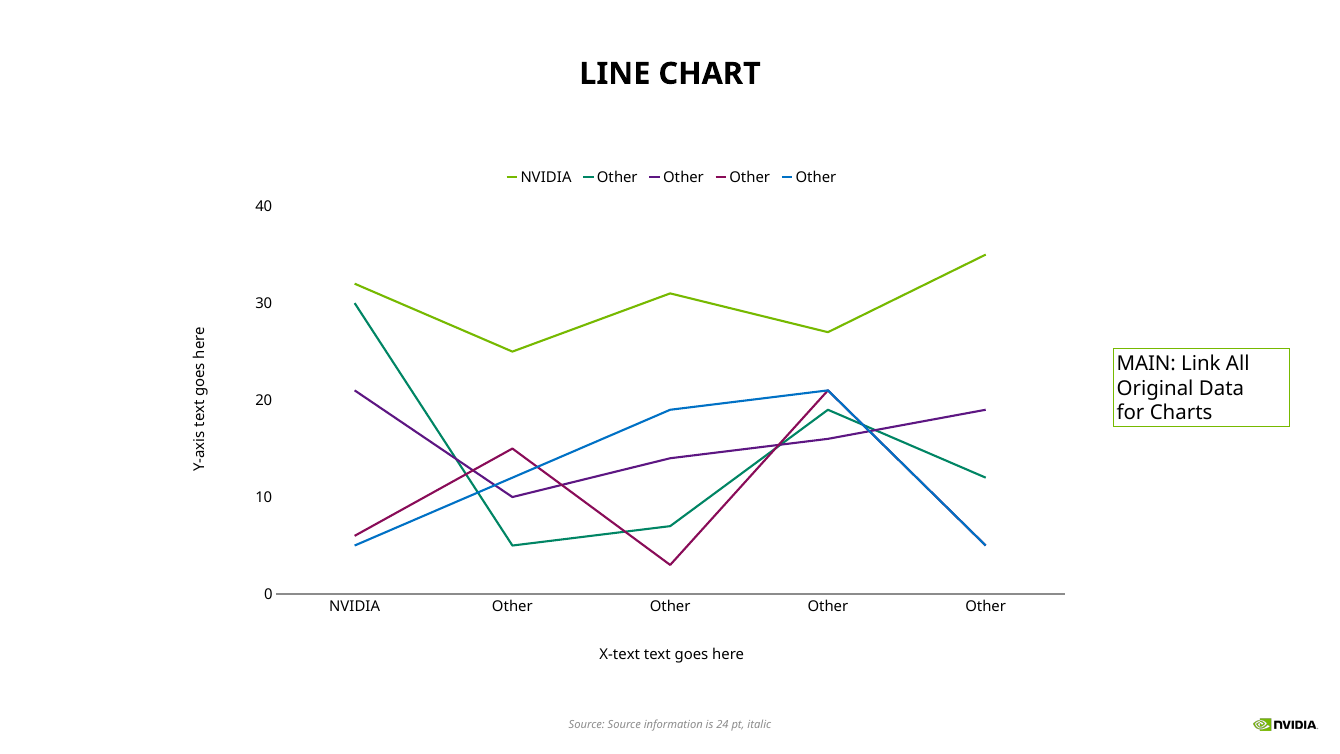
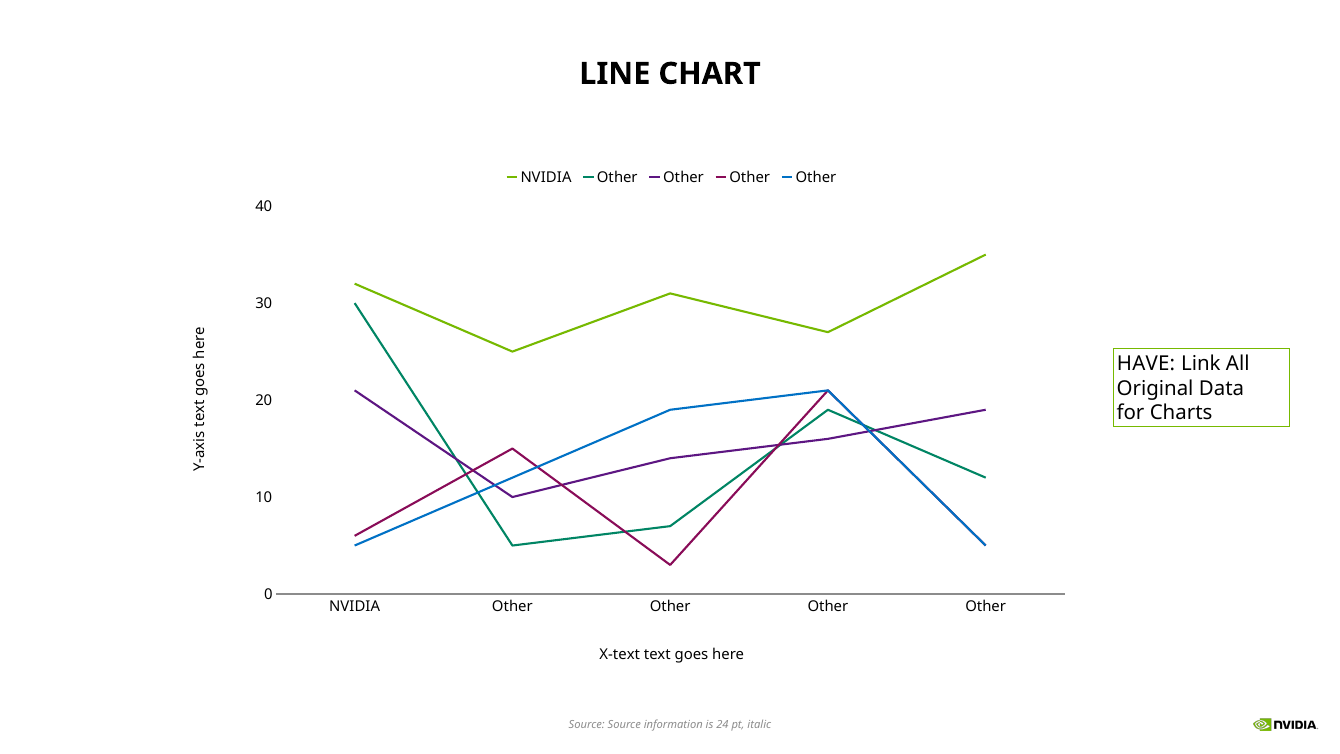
MAIN: MAIN -> HAVE (1146, 364)
